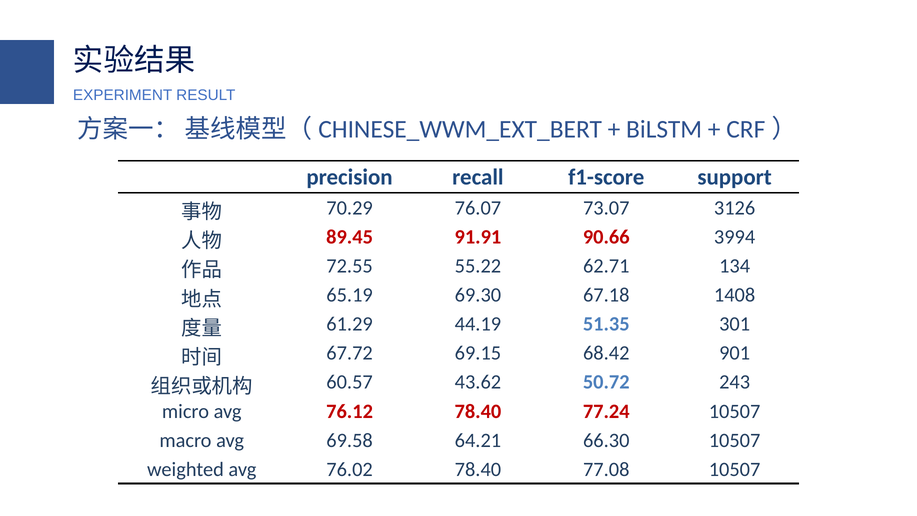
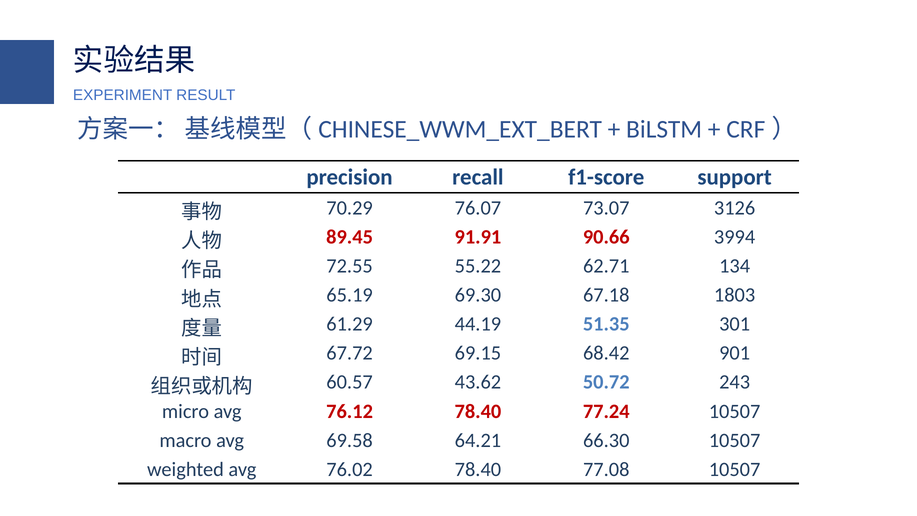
1408: 1408 -> 1803 (735, 295)
